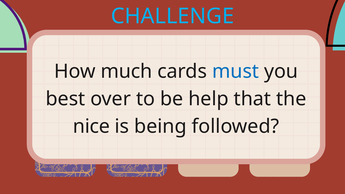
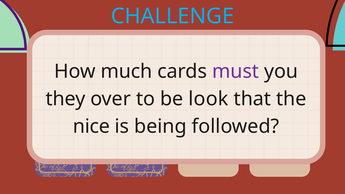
must colour: blue -> purple (236, 71)
best: best -> they (66, 99)
help: help -> look (208, 99)
